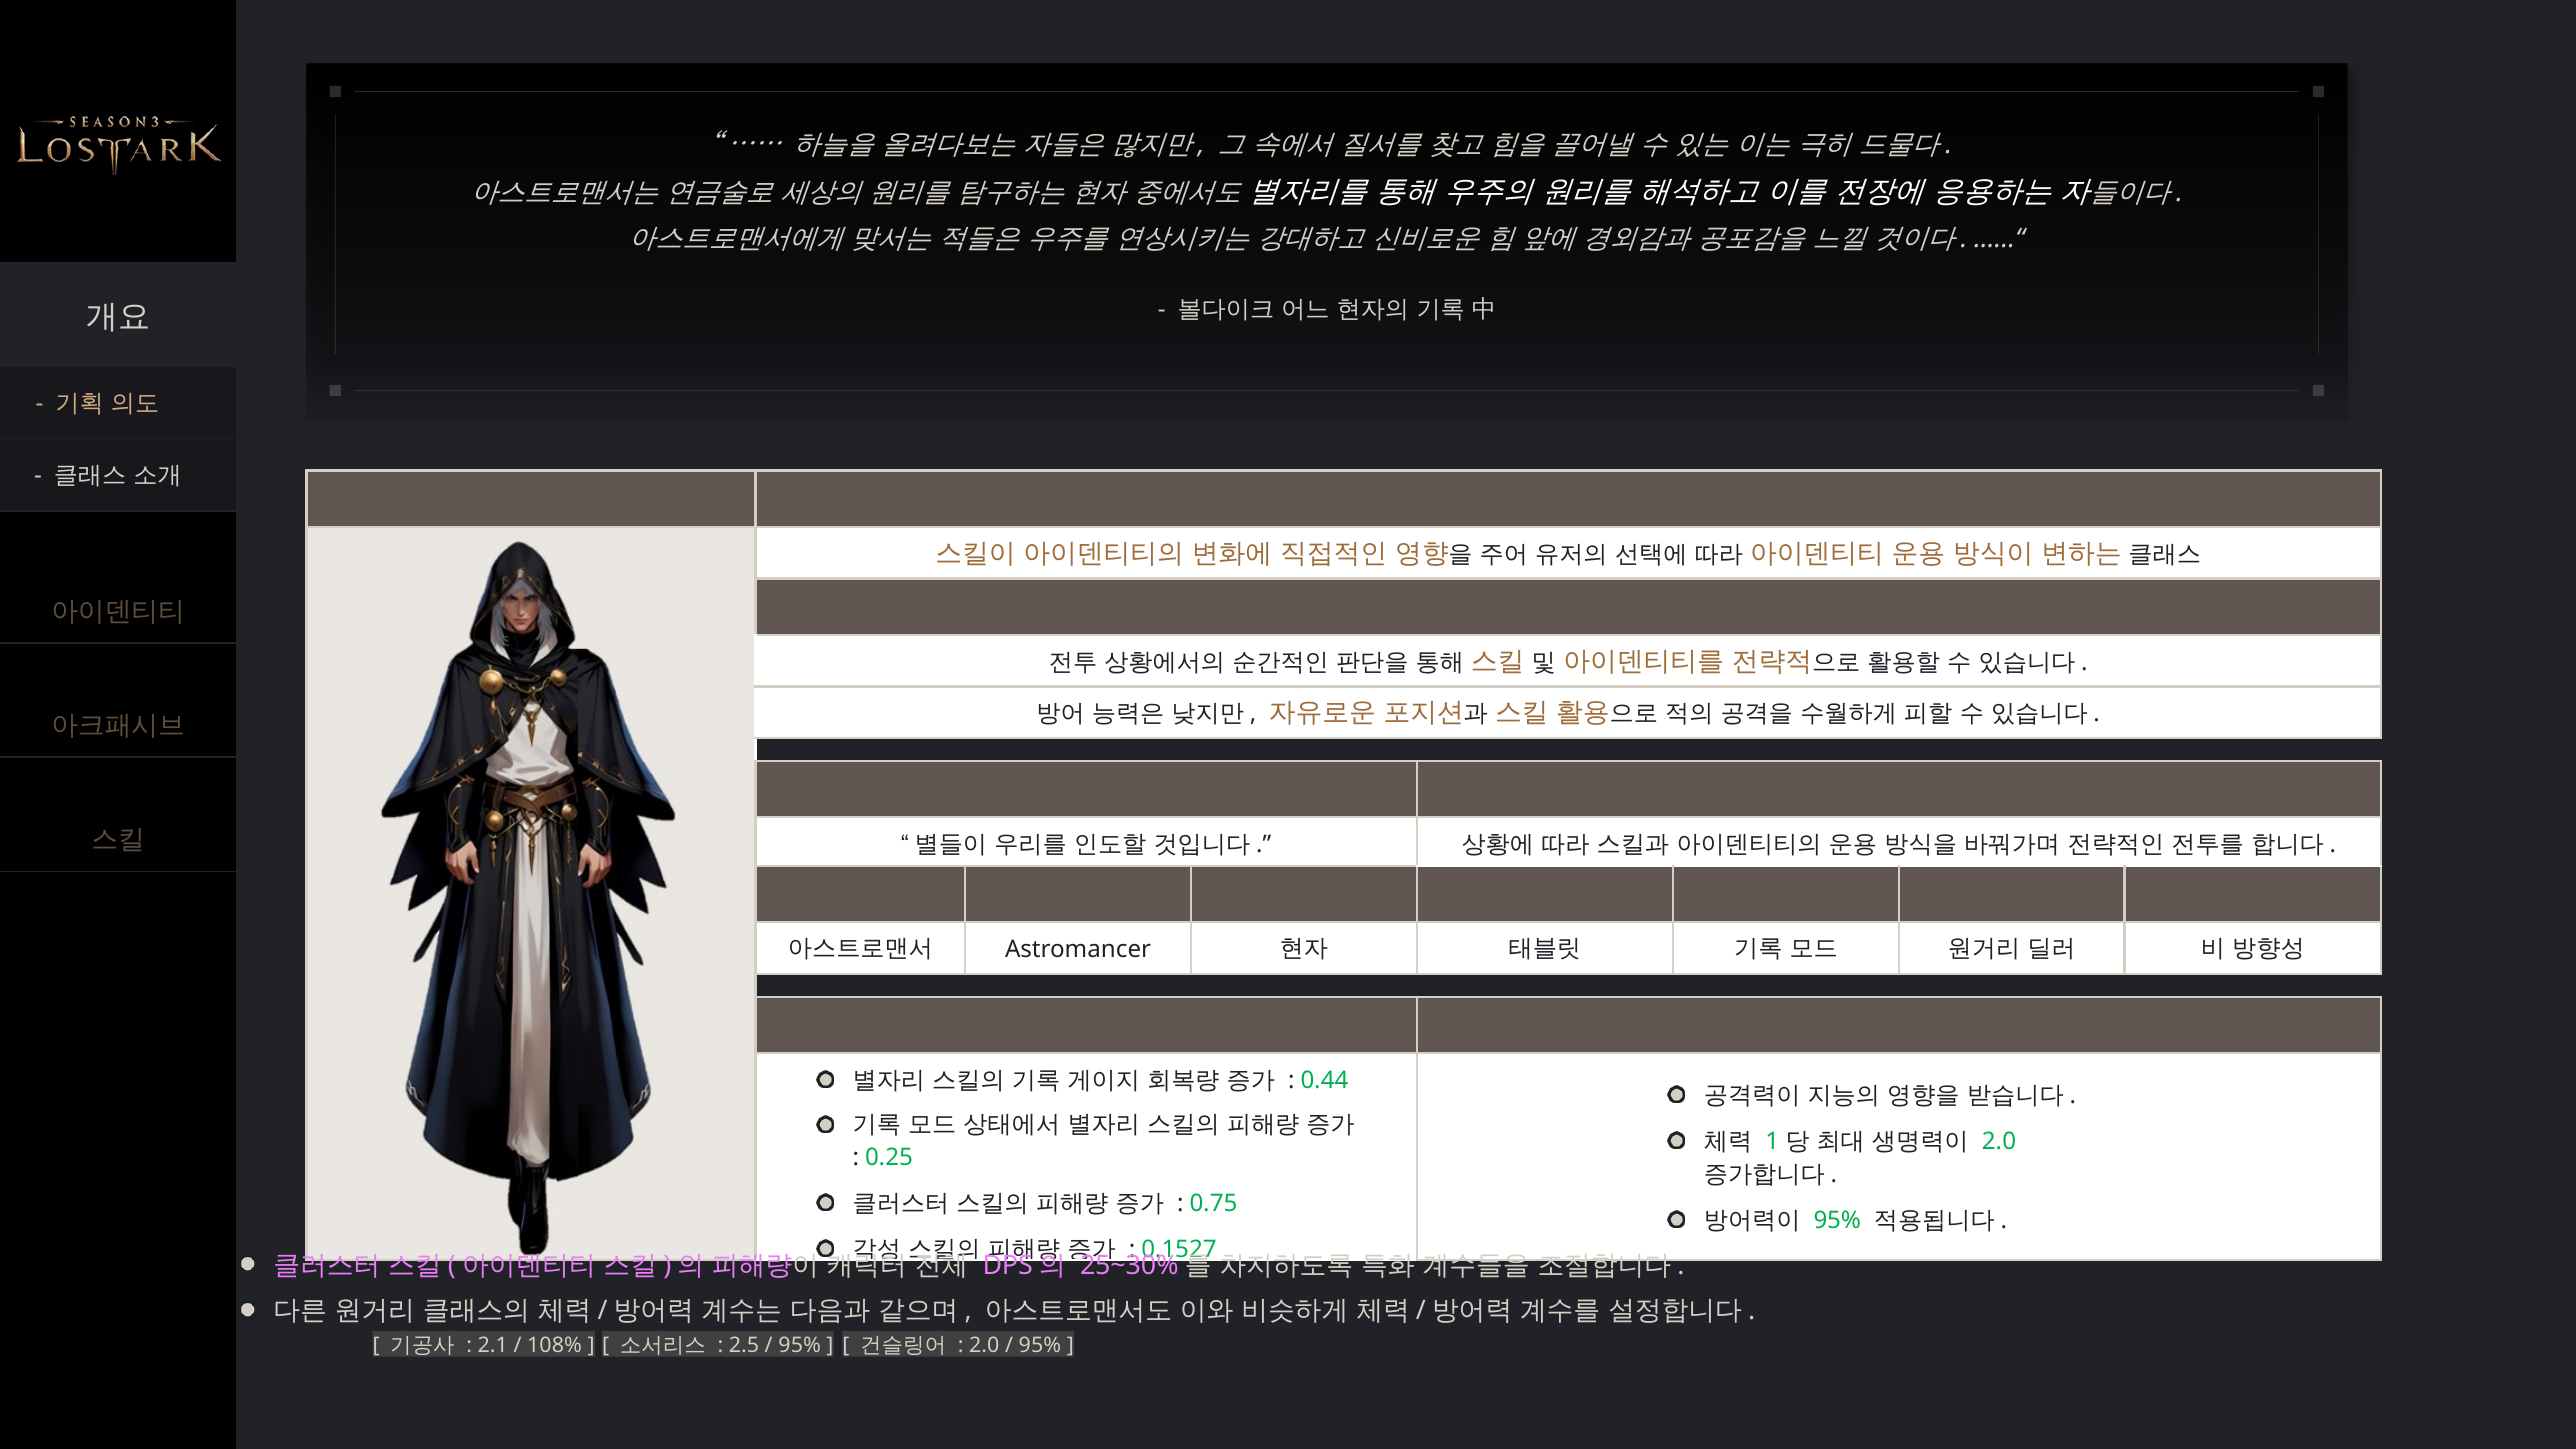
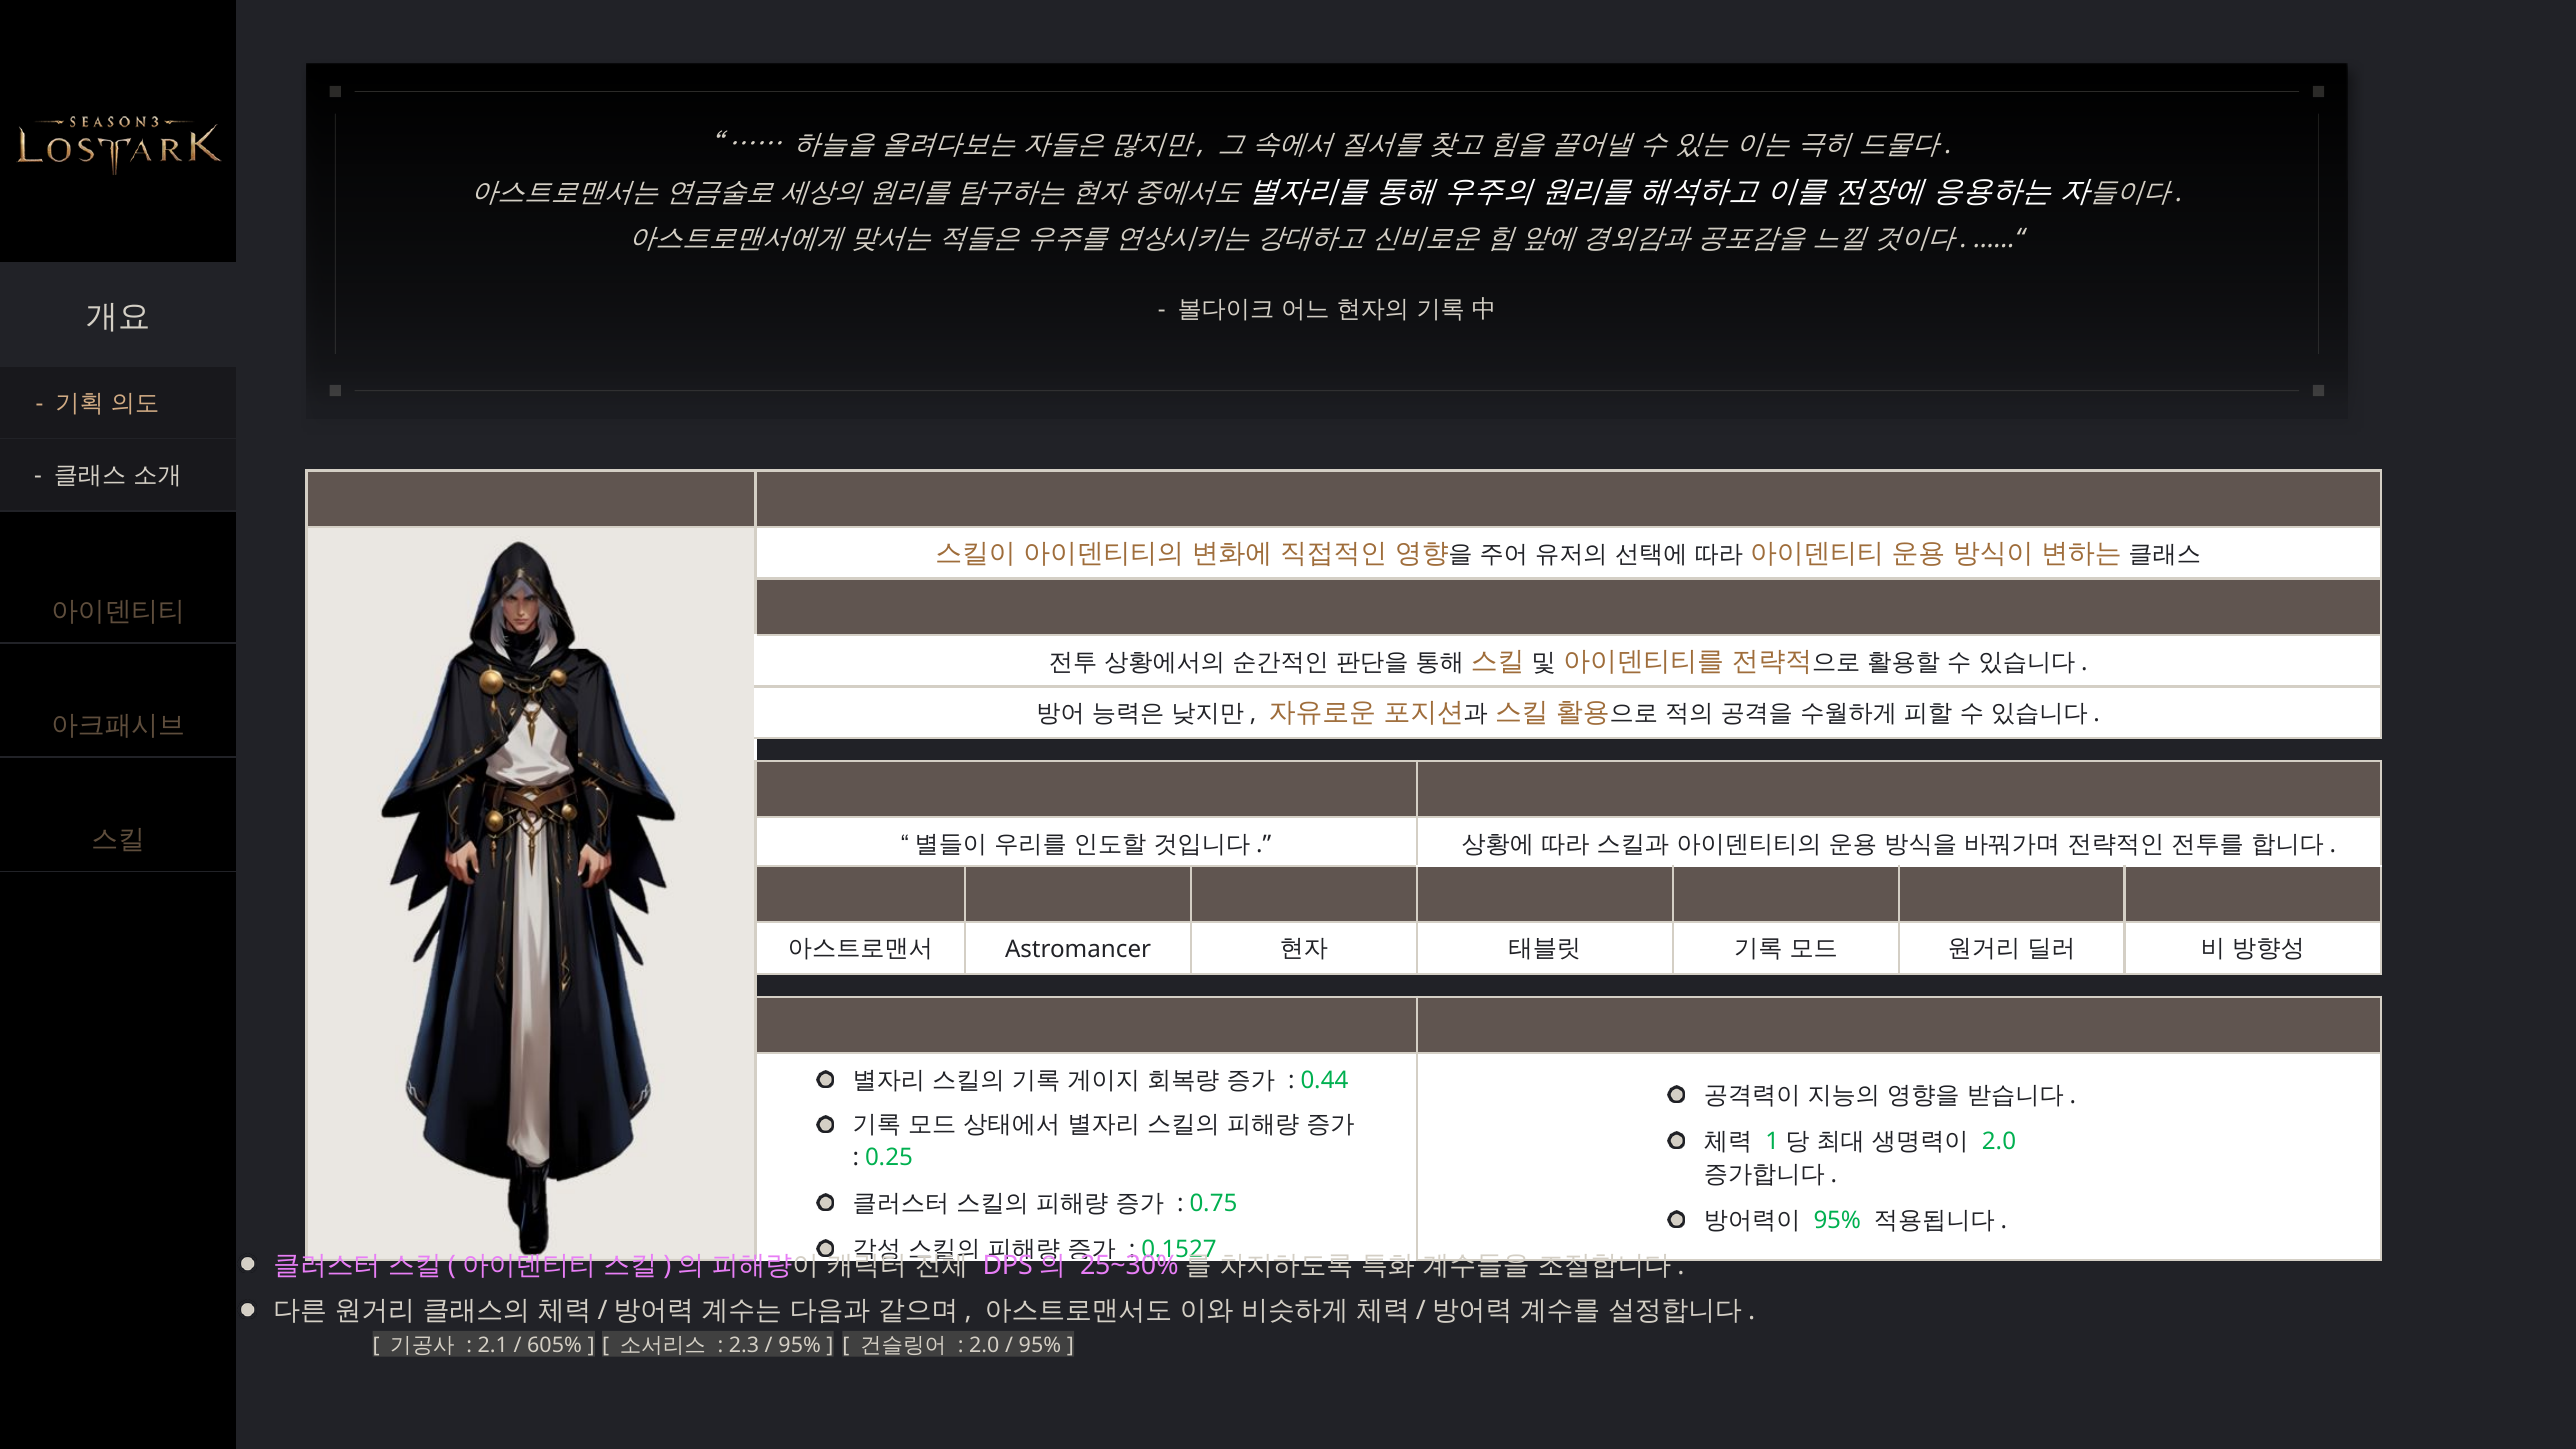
108%: 108% -> 605% (555, 1345)
2.5: 2.5 -> 2.3 (744, 1345)
